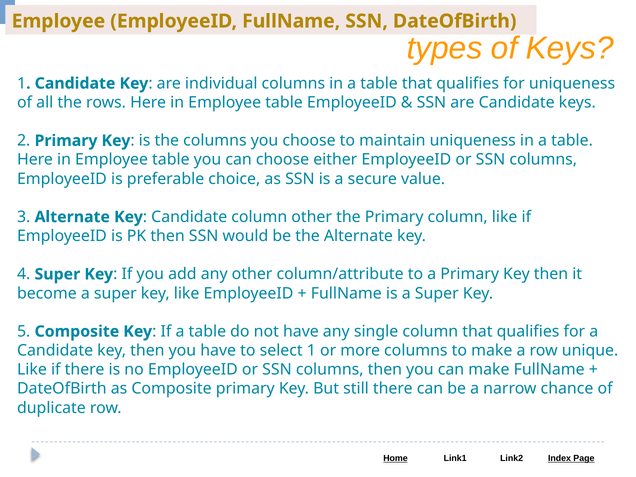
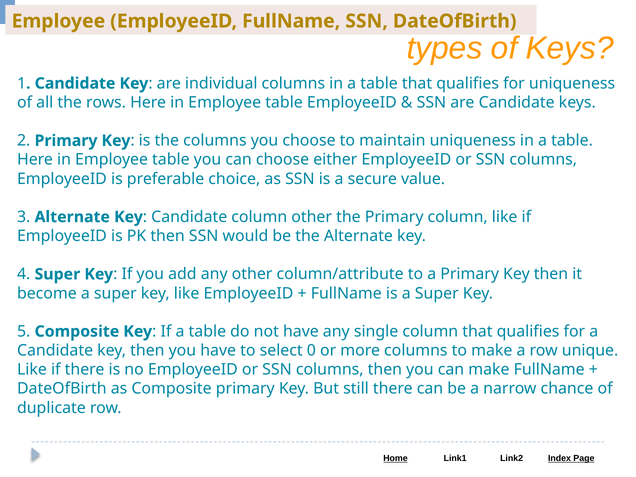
select 1: 1 -> 0 (311, 351)
